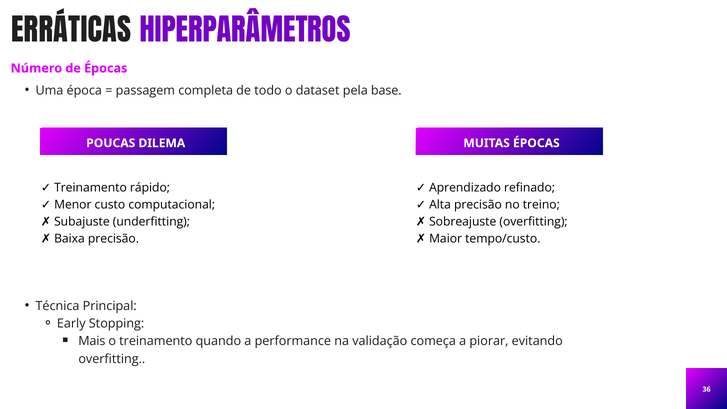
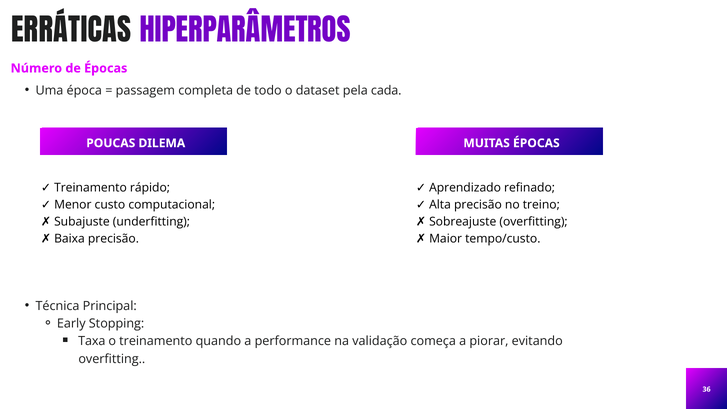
base: base -> cada (386, 91)
Mais: Mais -> Taxa (92, 341)
